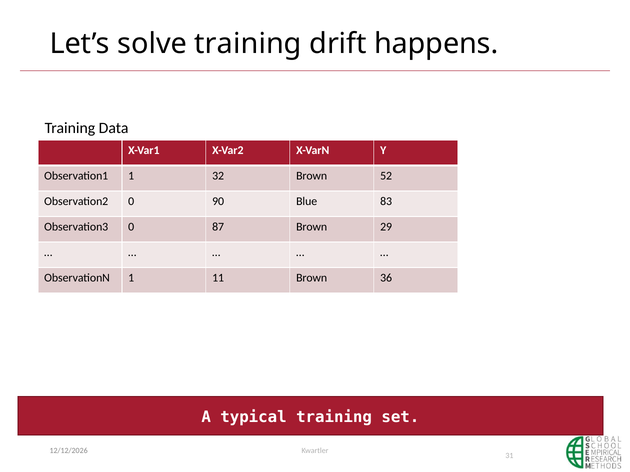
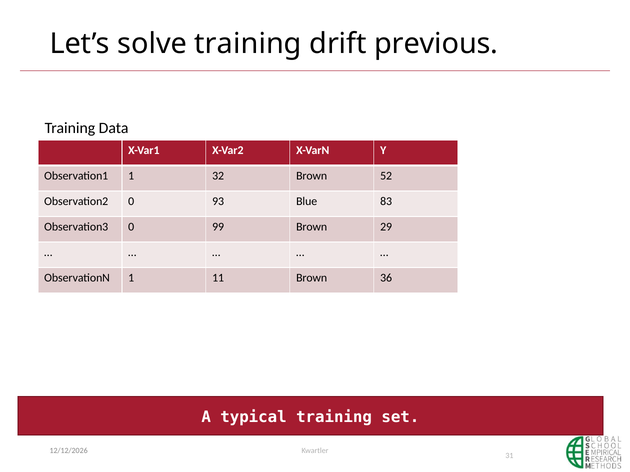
happens: happens -> previous (436, 44)
90: 90 -> 93 (218, 202)
87: 87 -> 99 (218, 227)
